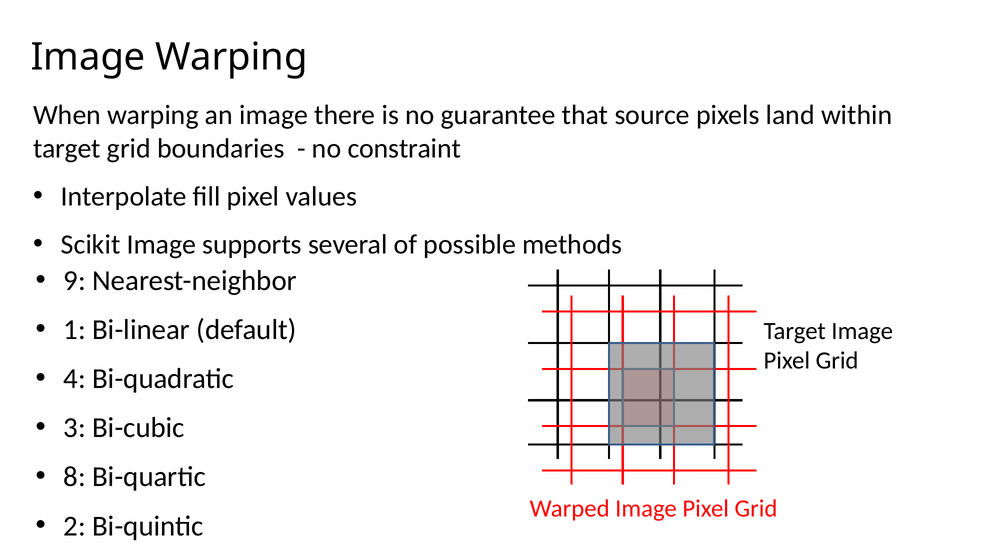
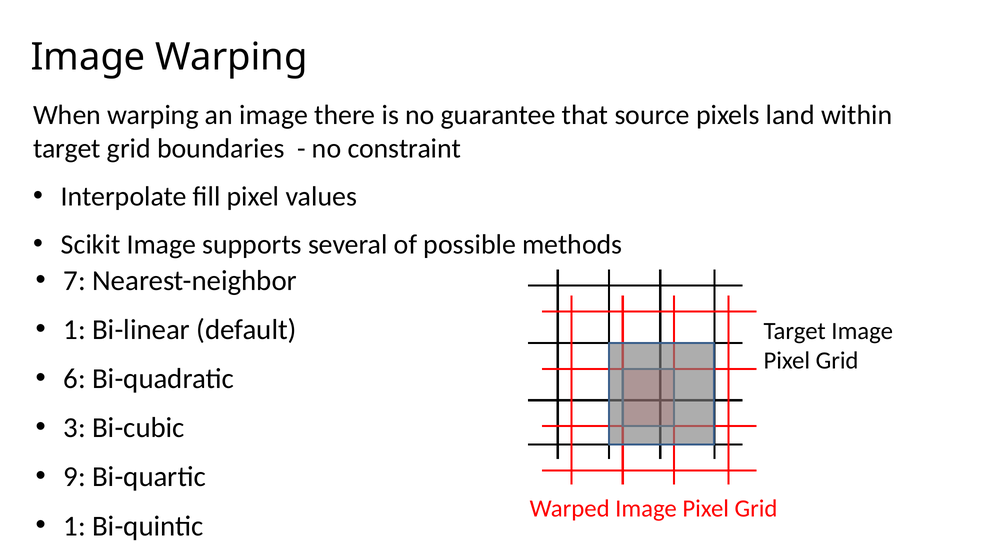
9: 9 -> 7 (75, 281)
4: 4 -> 6 (75, 379)
8: 8 -> 9 (75, 477)
2: 2 -> 1 (75, 526)
